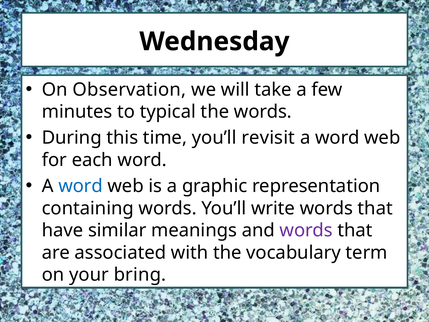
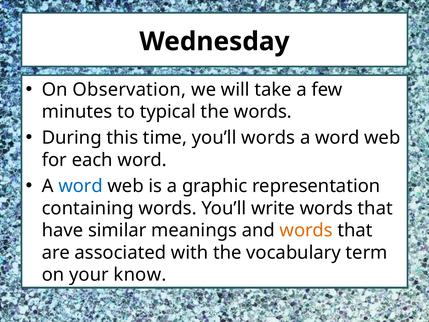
you’ll revisit: revisit -> words (268, 138)
words colour: purple -> orange (306, 230)
bring: bring -> know (140, 275)
